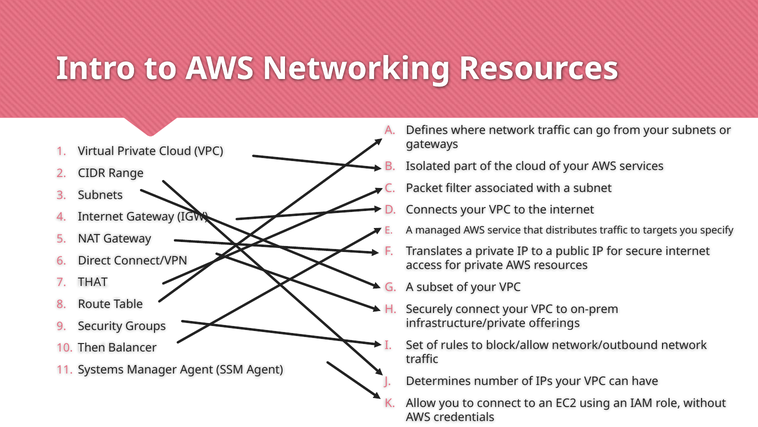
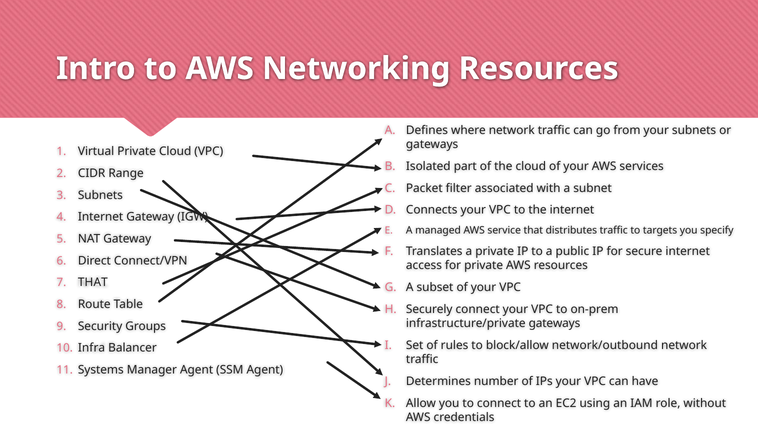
infrastructure/private offerings: offerings -> gateways (554, 323)
Then: Then -> Infra (92, 348)
